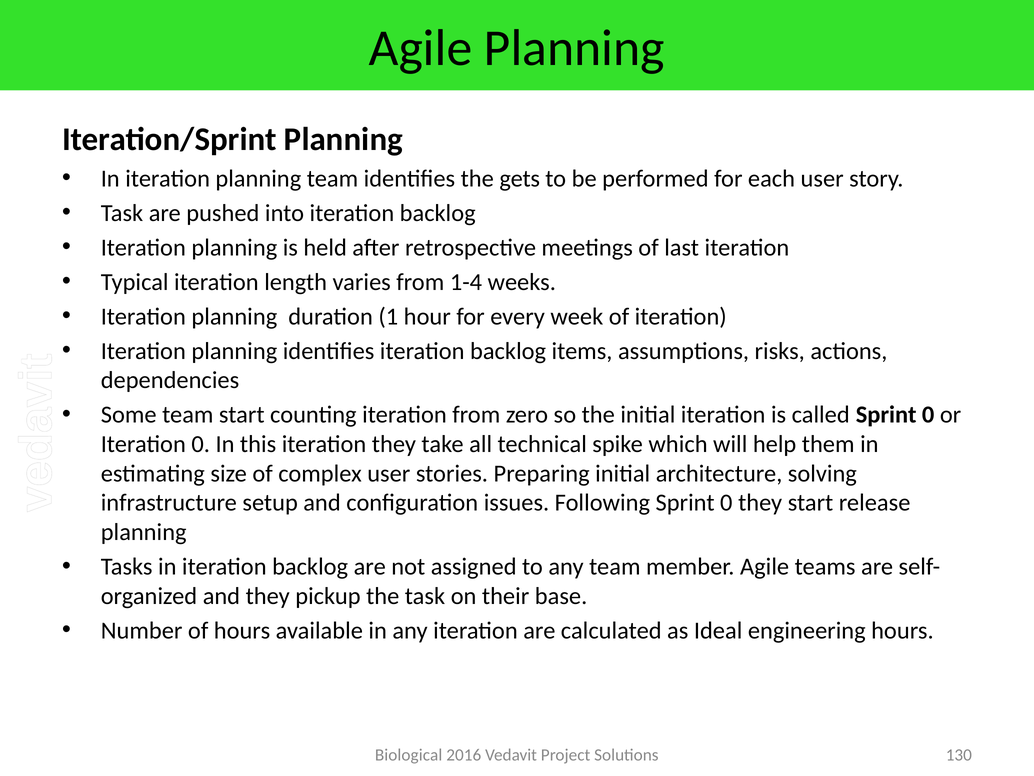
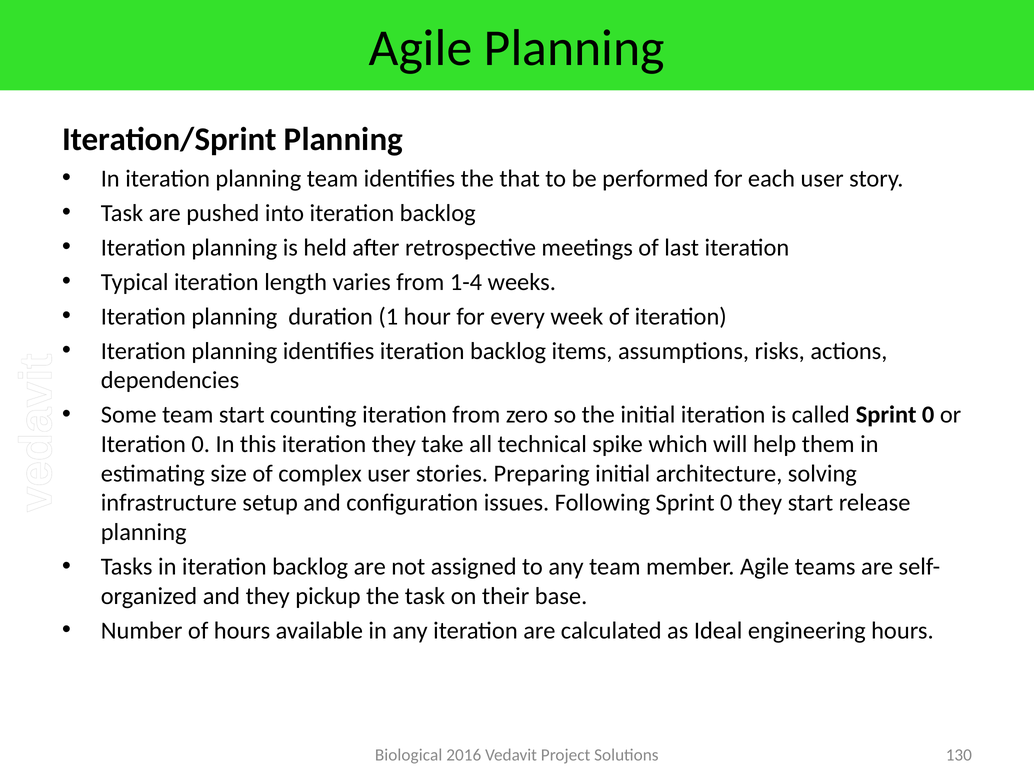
gets: gets -> that (520, 178)
